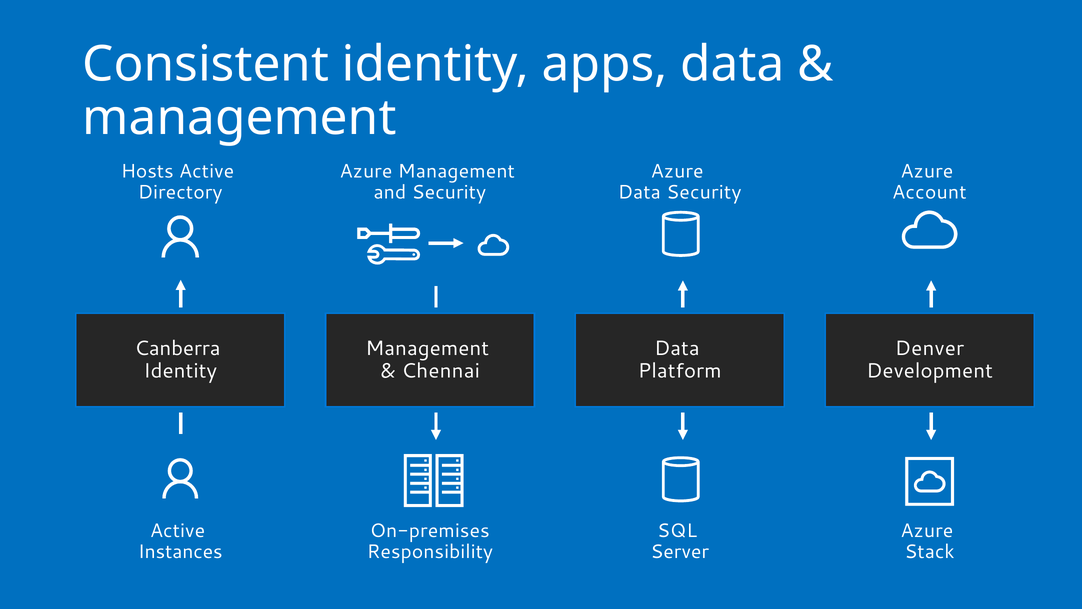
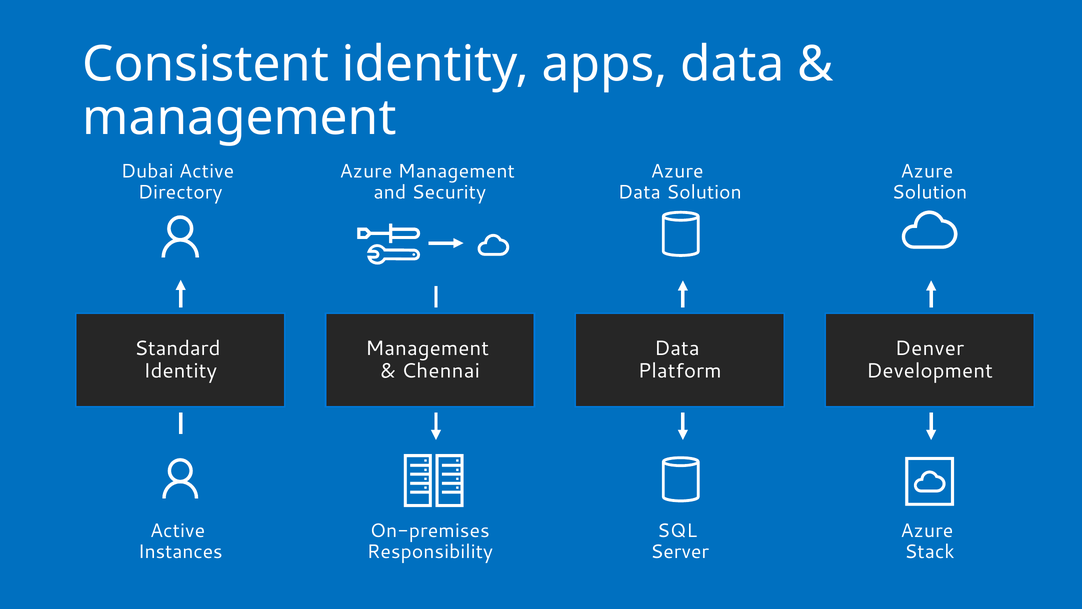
Hosts: Hosts -> Dubai (147, 171)
Data Security: Security -> Solution (704, 192)
Account: Account -> Solution (930, 192)
Canberra: Canberra -> Standard (177, 348)
